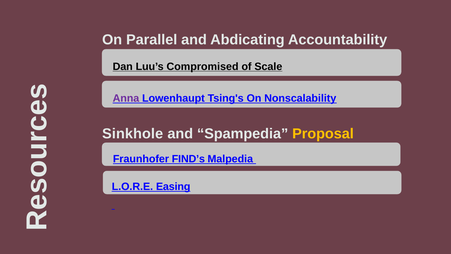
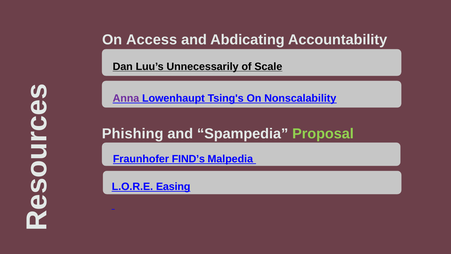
Parallel: Parallel -> Access (152, 40)
Compromised: Compromised -> Unnecessarily (203, 66)
Sinkhole: Sinkhole -> Phishing (133, 134)
Proposal colour: yellow -> light green (323, 134)
